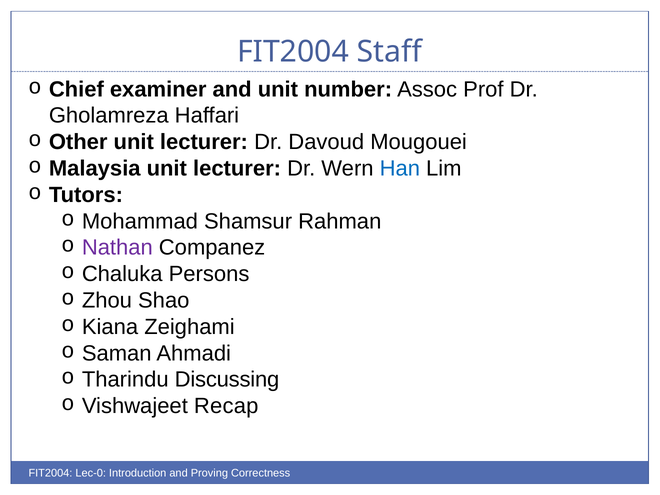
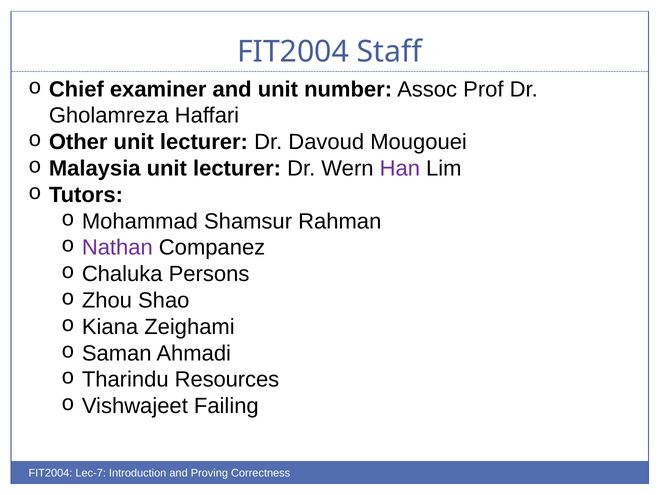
Han colour: blue -> purple (400, 168)
Discussing: Discussing -> Resources (227, 380)
Recap: Recap -> Failing (226, 406)
Lec-0: Lec-0 -> Lec-7 (91, 473)
